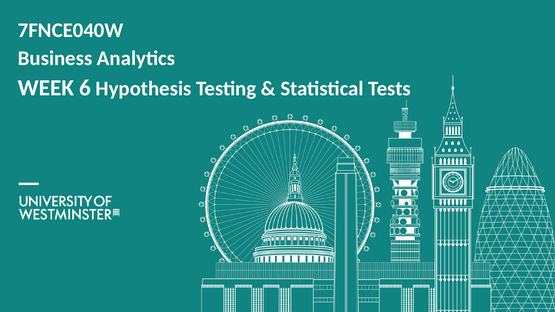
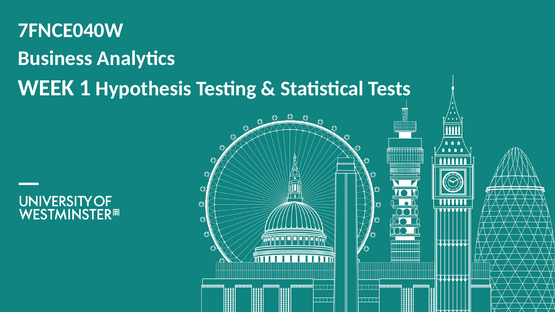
6: 6 -> 1 (85, 88)
